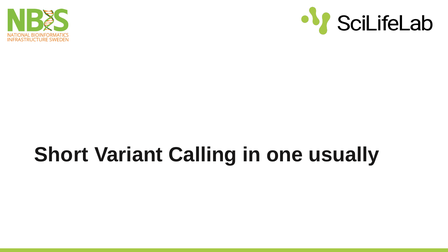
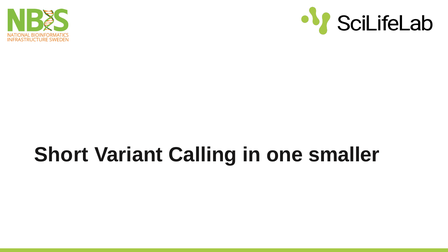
usually: usually -> smaller (344, 155)
